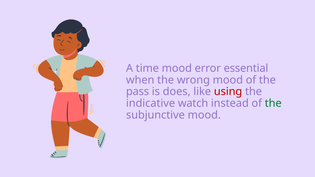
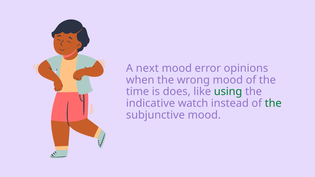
time: time -> next (147, 68)
essential: essential -> opinions (246, 68)
pass: pass -> time (138, 92)
using colour: red -> green (228, 92)
